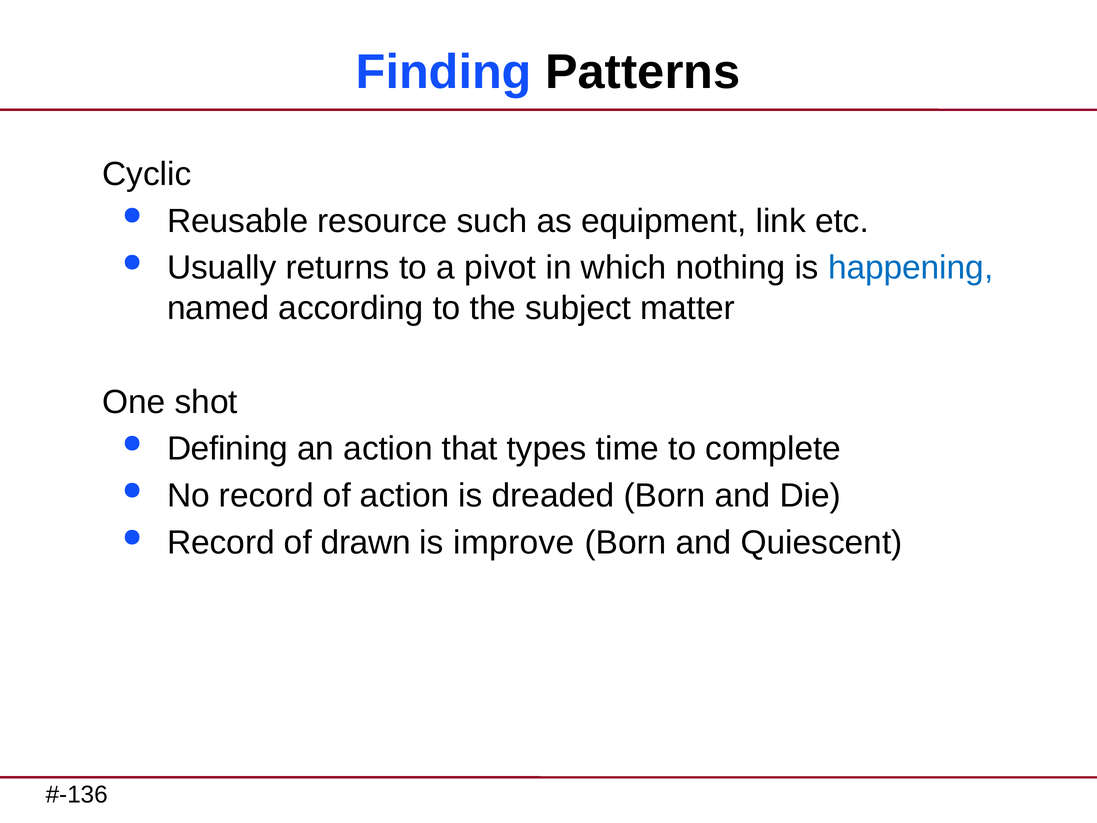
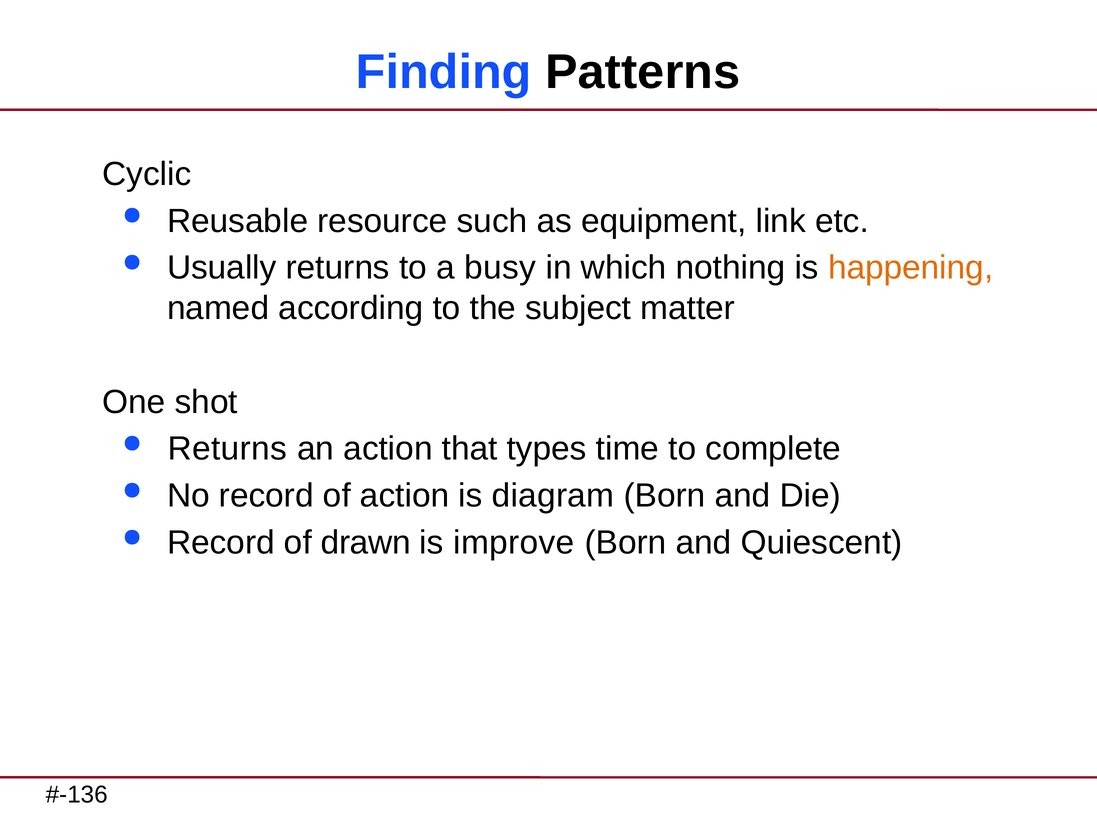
pivot: pivot -> busy (500, 268)
happening colour: blue -> orange (911, 268)
Defining: Defining -> Returns (227, 449)
dreaded: dreaded -> diagram (553, 496)
